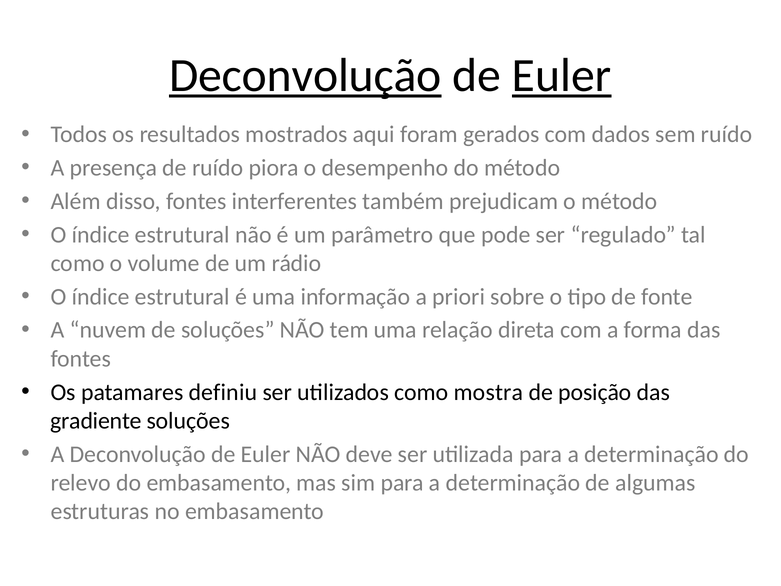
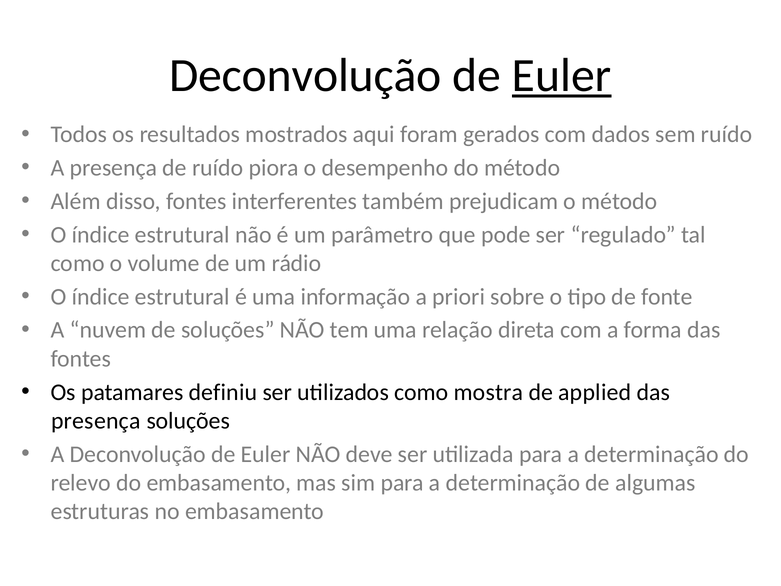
Deconvolução underline: present -> none (305, 76)
posição: posição -> applied (595, 392)
gradiente: gradiente -> presença (96, 421)
